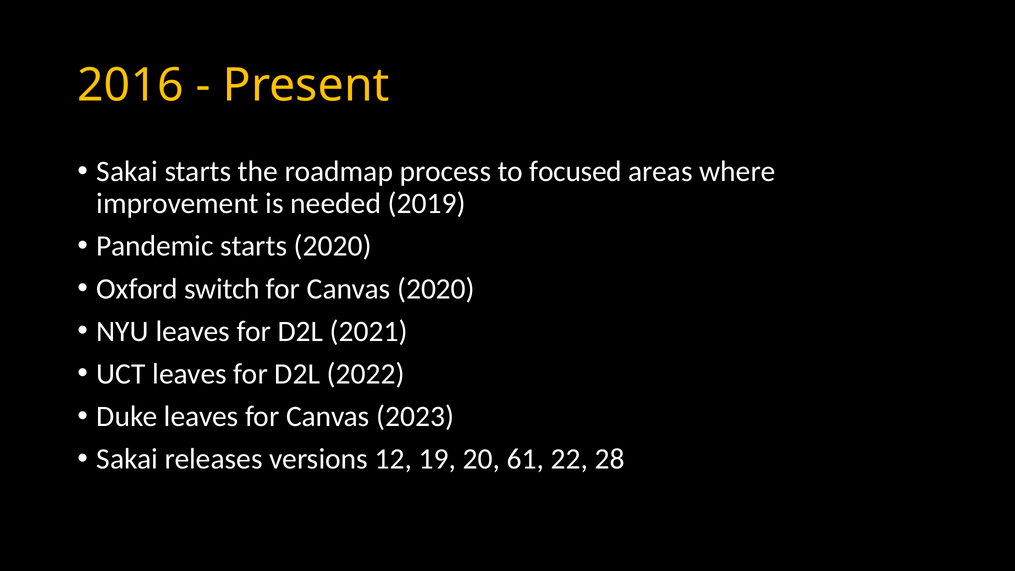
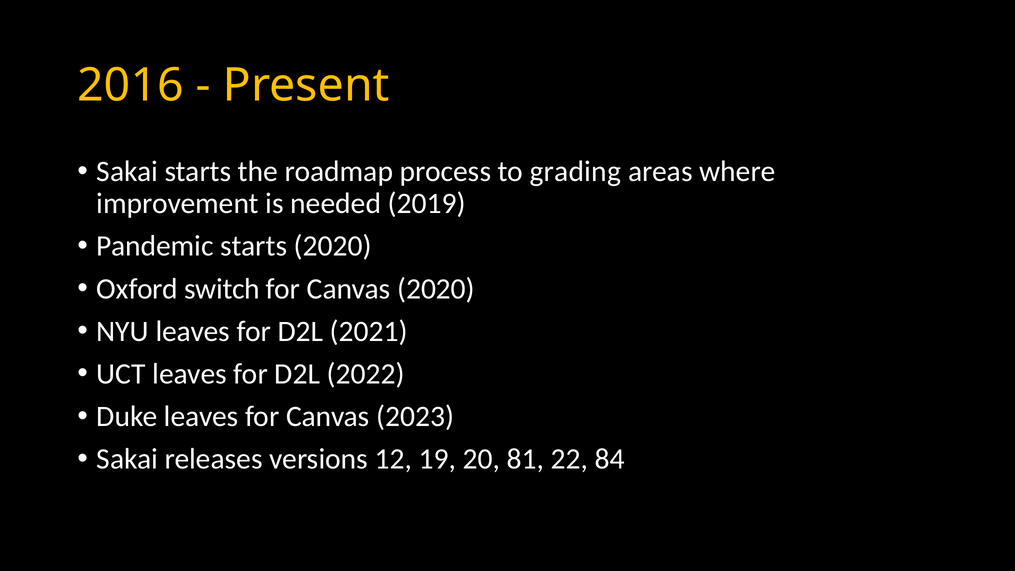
focused: focused -> grading (575, 172)
61: 61 -> 81 (525, 459)
28: 28 -> 84 (610, 459)
